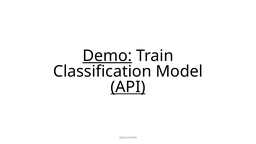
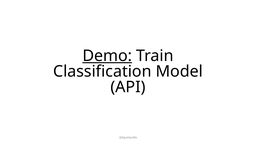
API underline: present -> none (128, 87)
